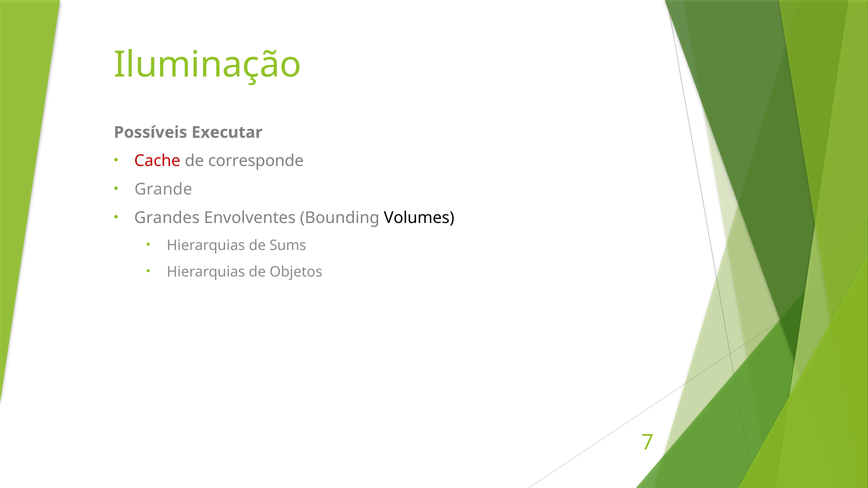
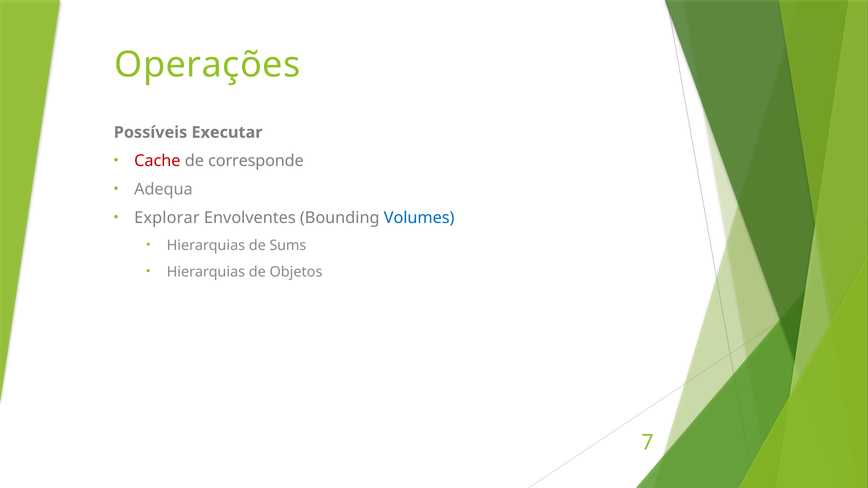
Iluminação: Iluminação -> Operações (207, 65)
Grande: Grande -> Adequa (163, 190)
Grandes: Grandes -> Explorar (167, 218)
Volumes colour: black -> blue (419, 218)
